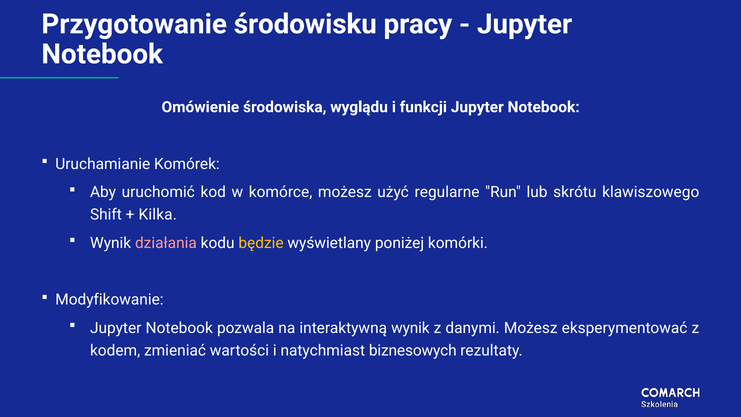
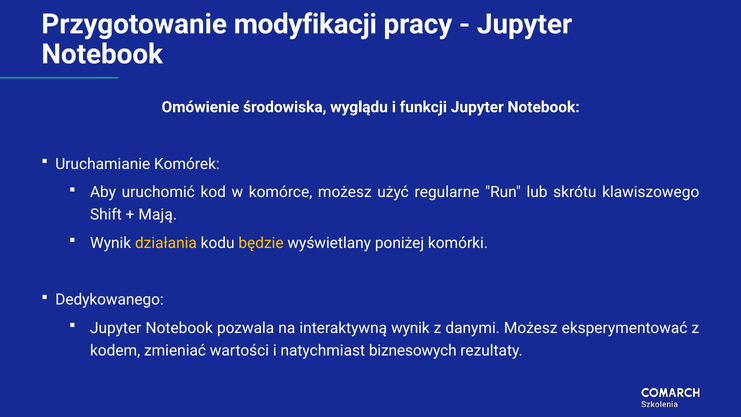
środowisku: środowisku -> modyfikacji (305, 24)
Kilka: Kilka -> Mają (158, 214)
działania colour: pink -> yellow (166, 243)
Modyfikowanie: Modyfikowanie -> Dedykowanego (109, 300)
